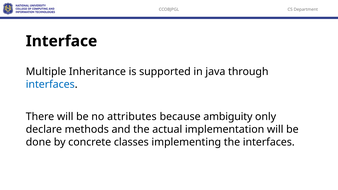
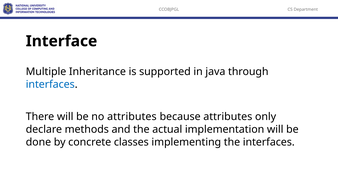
because ambiguity: ambiguity -> attributes (228, 117)
